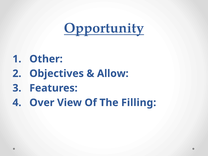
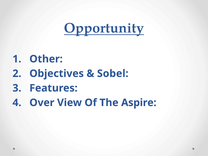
Allow: Allow -> Sobel (113, 74)
Filling: Filling -> Aspire (139, 103)
